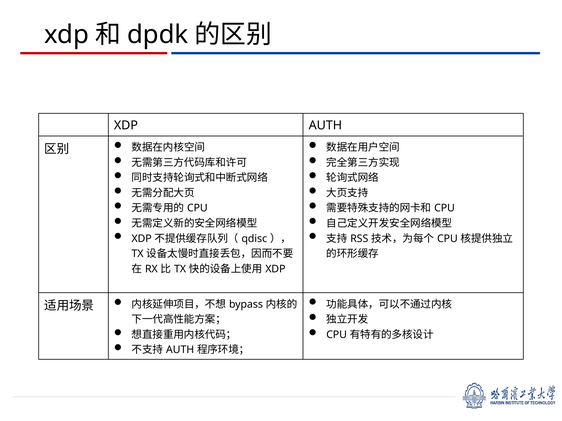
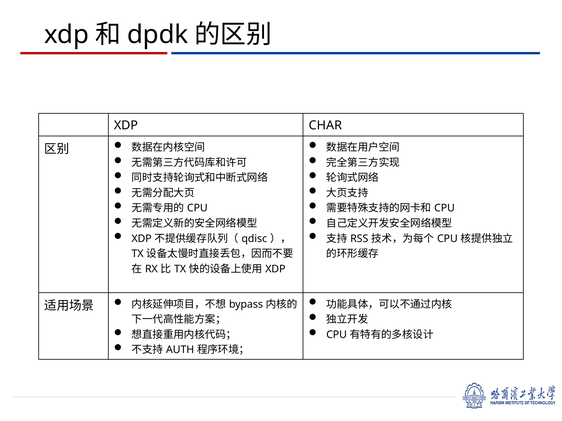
XDP AUTH: AUTH -> CHAR (325, 125)
